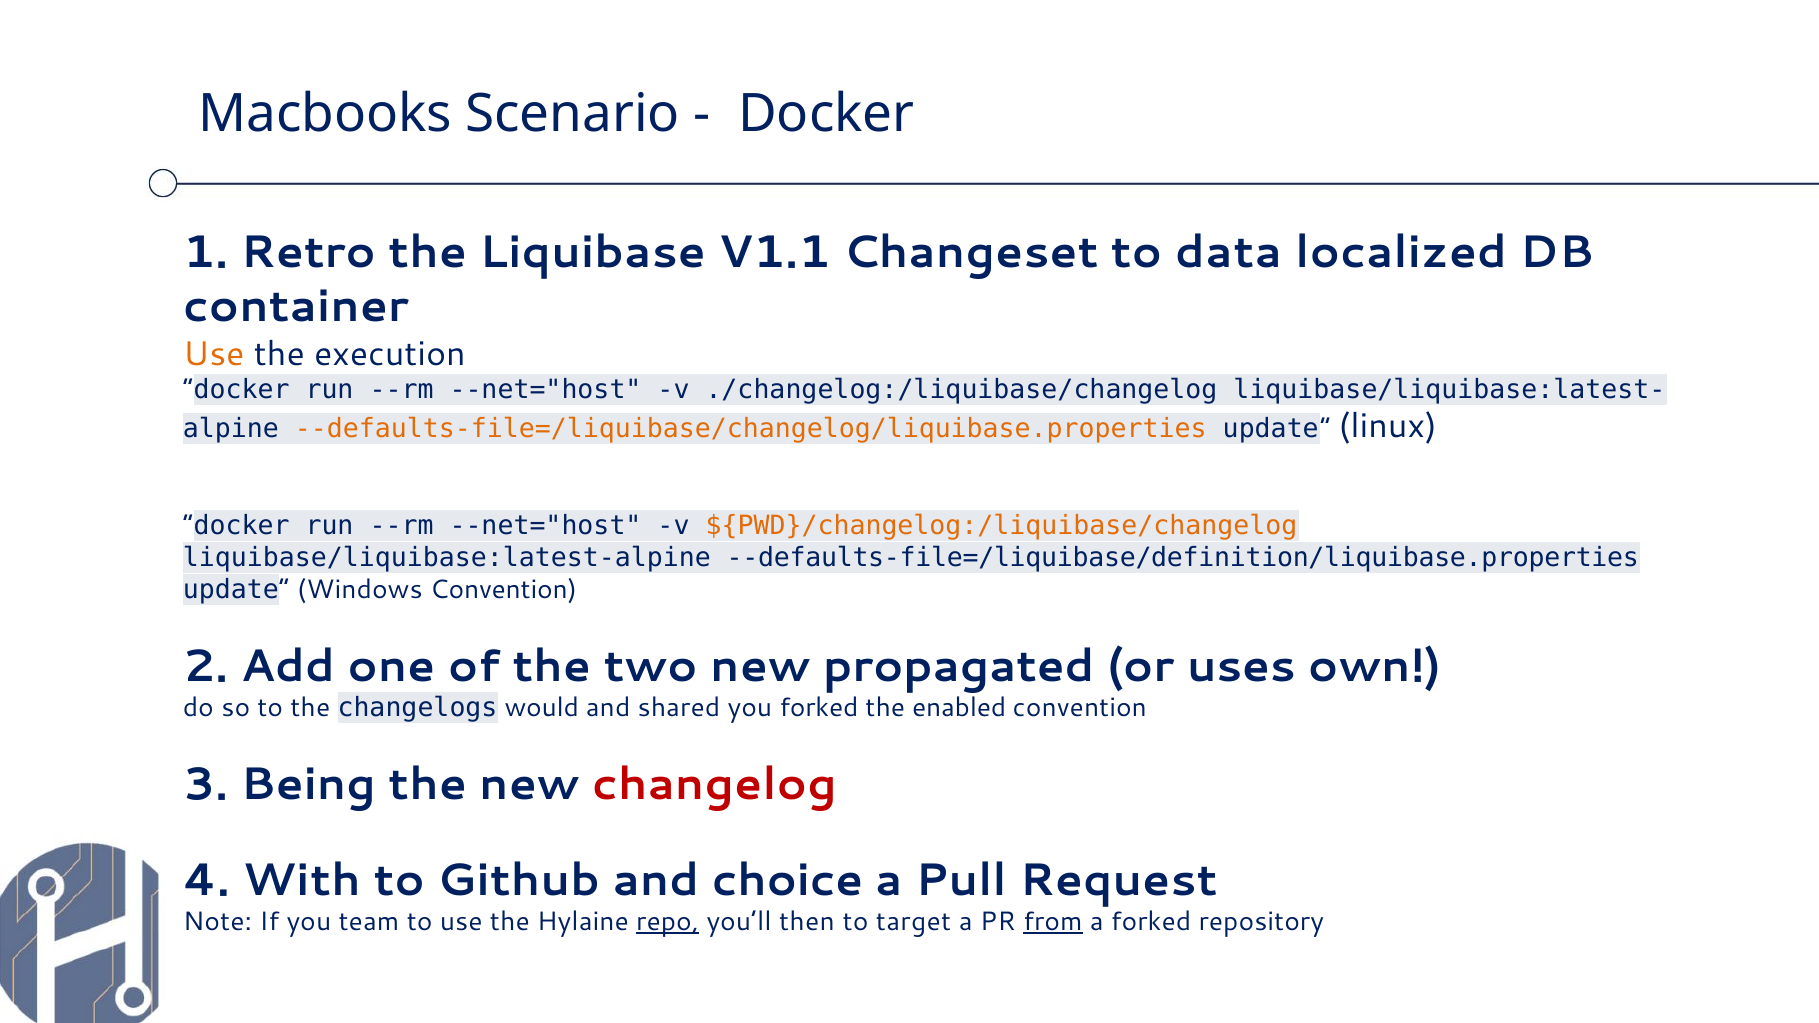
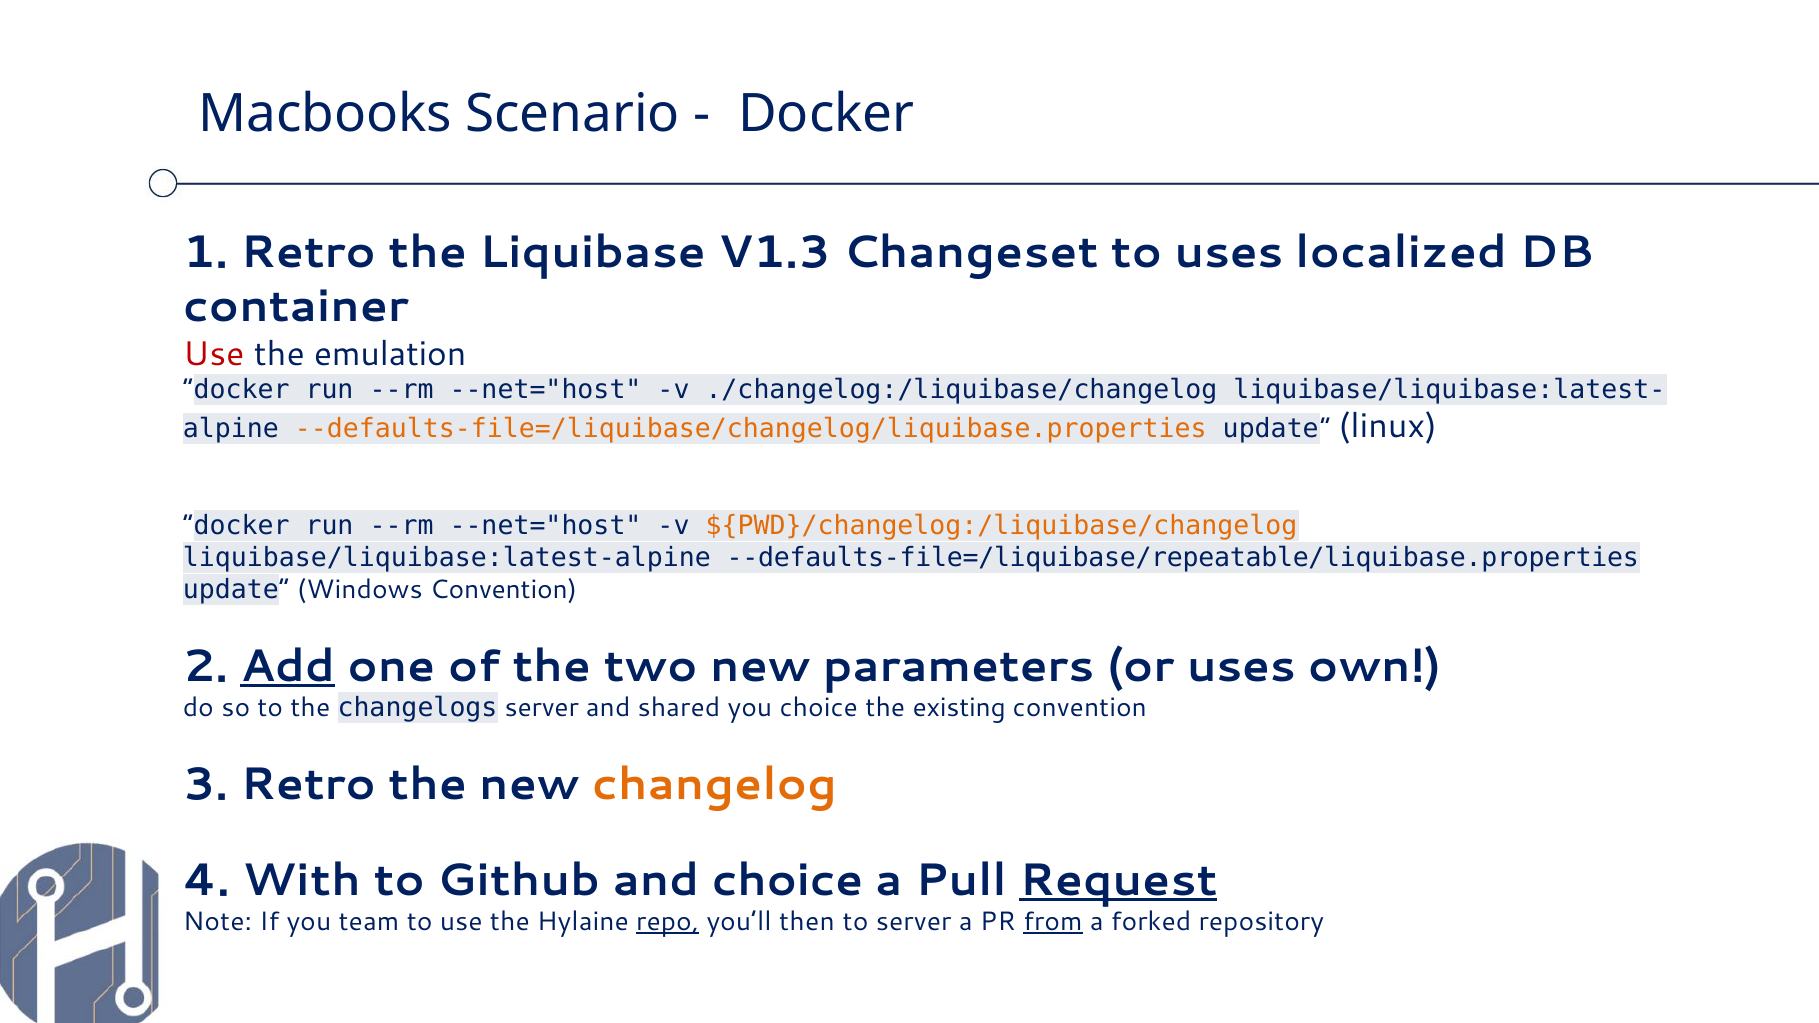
V1.1: V1.1 -> V1.3 (774, 252)
to data: data -> uses (1229, 252)
Use colour: orange -> red (214, 354)
execution: execution -> emulation (390, 354)
--defaults-file=/liquibase/definition/liquibase.properties: --defaults-file=/liquibase/definition/liquibase.properties -> --defaults-file=/liquibase/repeatable/liquibase.properties (1183, 558)
Add underline: none -> present (288, 666)
propagated: propagated -> parameters (959, 666)
changelogs would: would -> server (542, 708)
you forked: forked -> choice (819, 708)
enabled: enabled -> existing (959, 708)
3 Being: Being -> Retro (308, 785)
changelog colour: red -> orange (714, 785)
Request underline: none -> present (1118, 880)
to target: target -> server (914, 922)
